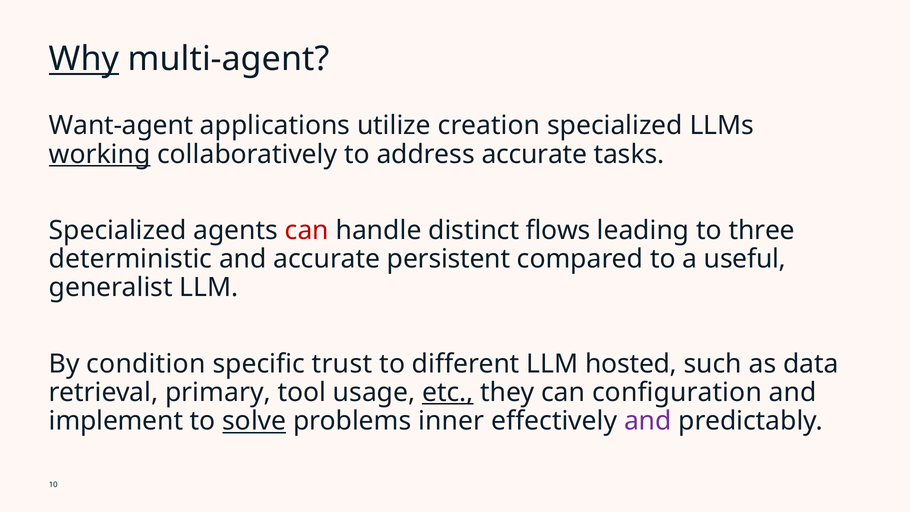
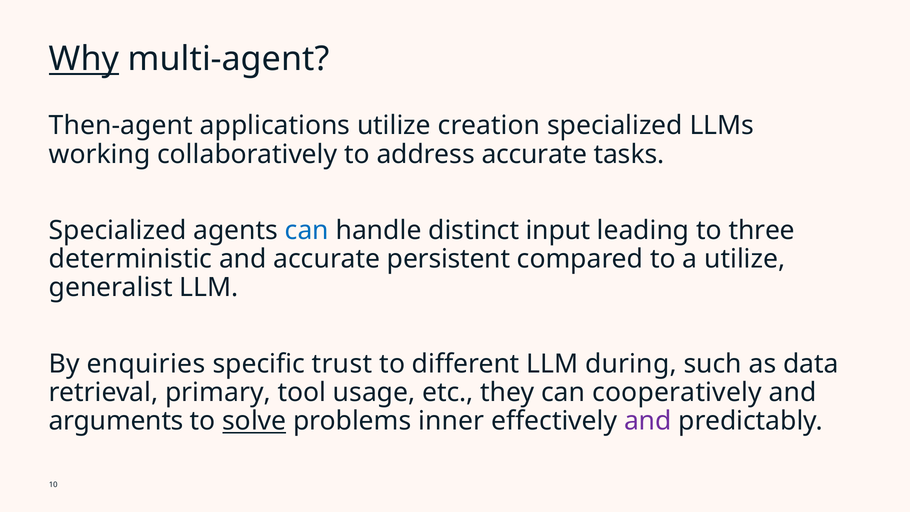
Want-agent: Want-agent -> Then-agent (121, 126)
working underline: present -> none (100, 154)
can colour: red -> blue (307, 230)
flows: flows -> input (558, 230)
a useful: useful -> utilize (745, 259)
condition: condition -> enquiries (146, 364)
hosted: hosted -> during (631, 364)
etc underline: present -> none (448, 392)
configuration: configuration -> cooperatively (677, 392)
implement: implement -> arguments (116, 421)
